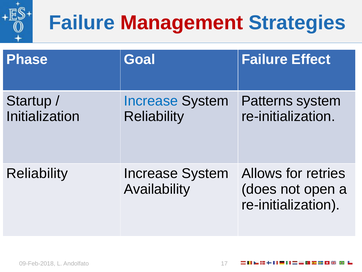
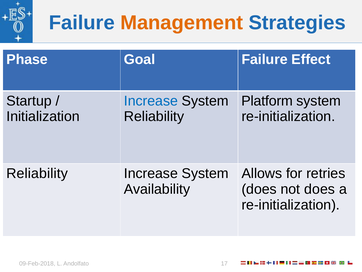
Management colour: red -> orange (182, 23)
Patterns: Patterns -> Platform (267, 101)
not open: open -> does (320, 189)
